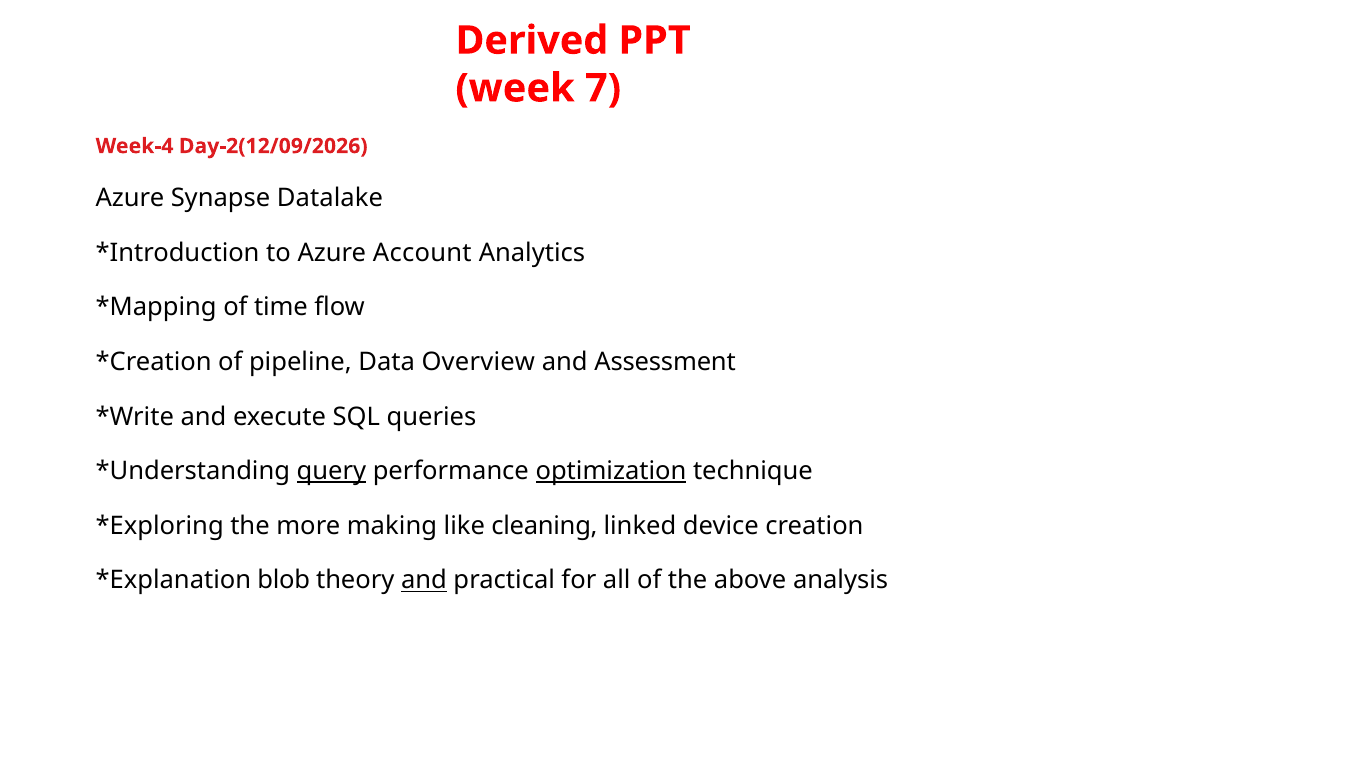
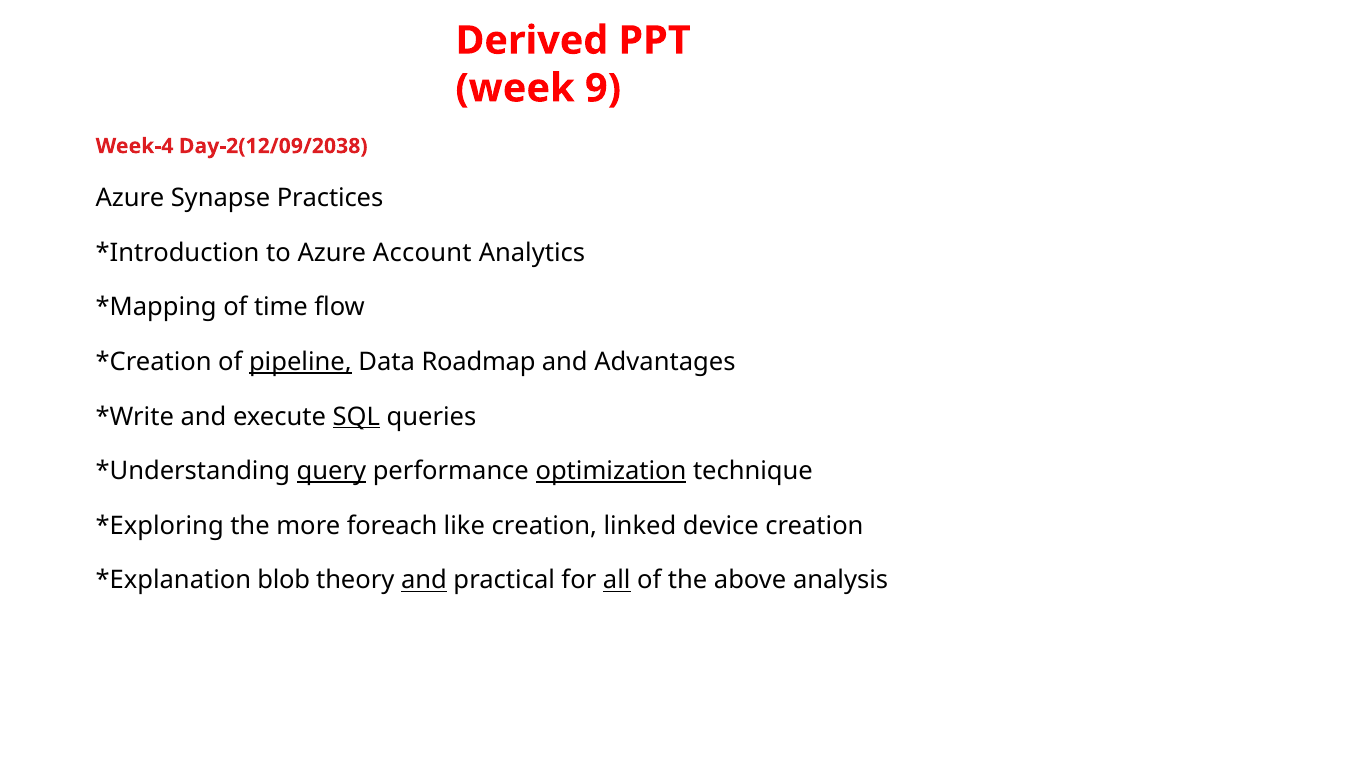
7: 7 -> 9 (603, 88)
Day-2(12/09/2026: Day-2(12/09/2026 -> Day-2(12/09/2038 (273, 146)
Datalake: Datalake -> Practices (330, 198)
pipeline underline: none -> present (300, 362)
Overview: Overview -> Roadmap (479, 362)
Assessment: Assessment -> Advantages (665, 362)
SQL underline: none -> present (356, 416)
making: making -> foreach (392, 526)
like cleaning: cleaning -> creation (544, 526)
all underline: none -> present (617, 580)
